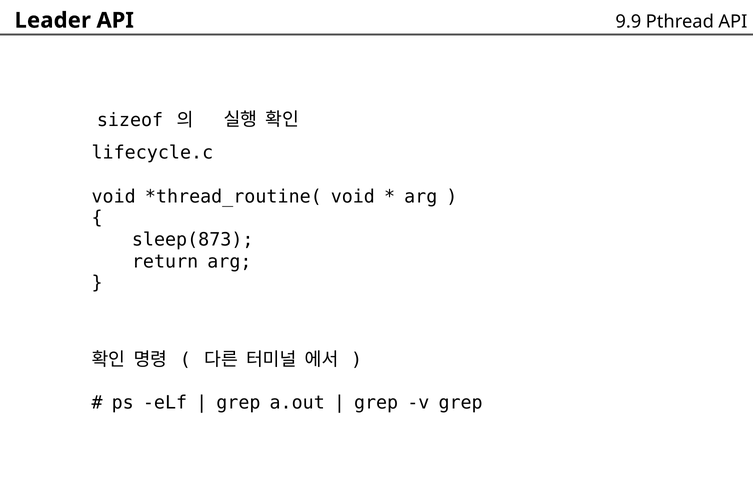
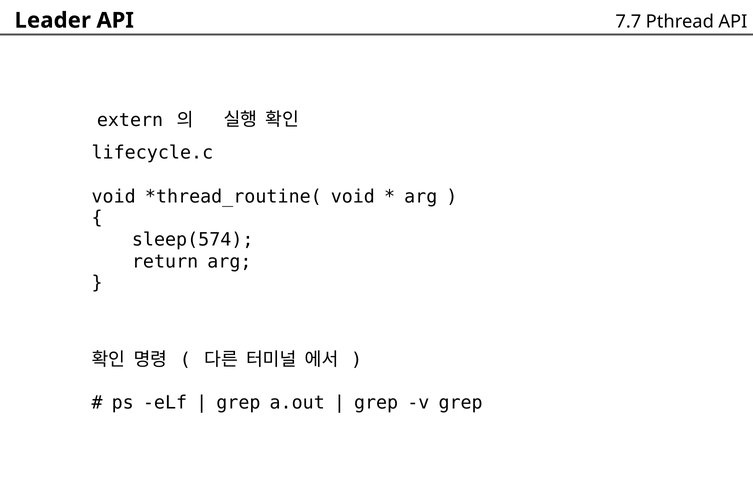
9.9: 9.9 -> 7.7 (628, 21)
sizeof: sizeof -> extern (130, 120)
sleep(873: sleep(873 -> sleep(574 (193, 239)
